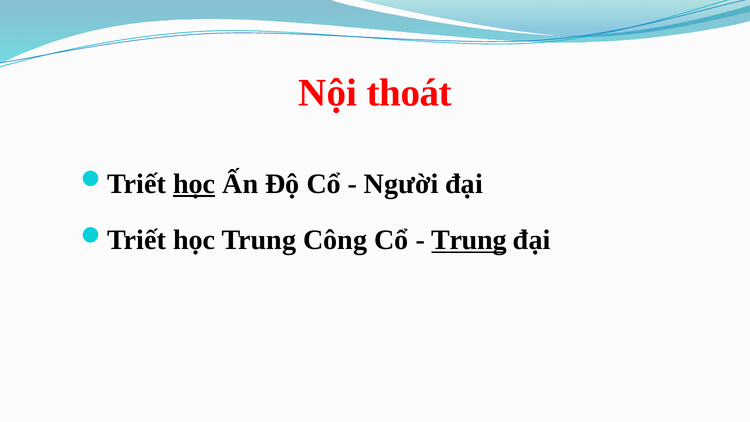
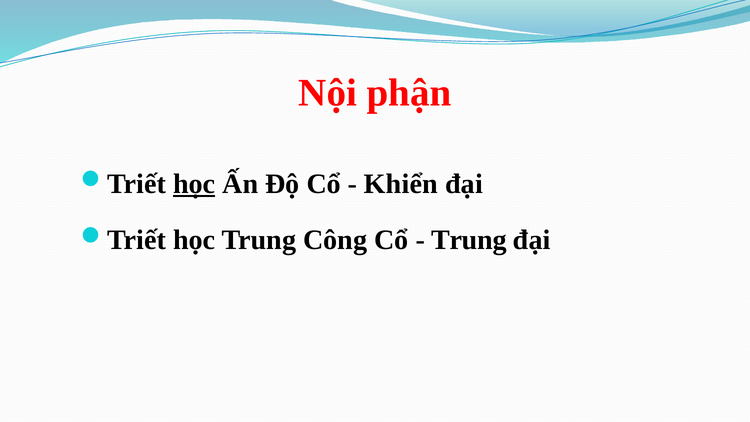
thoát: thoát -> phận (409, 93)
Người: Người -> Khiển (401, 184)
Trung underline: present -> none (469, 240)
